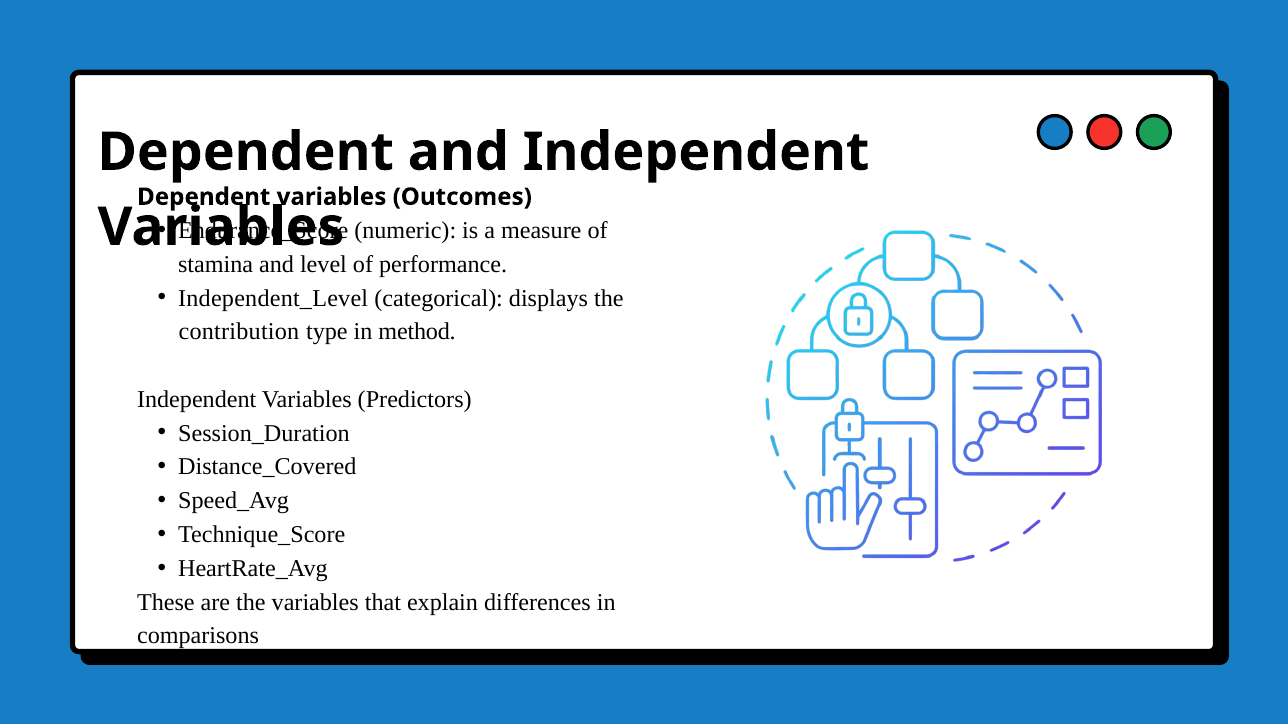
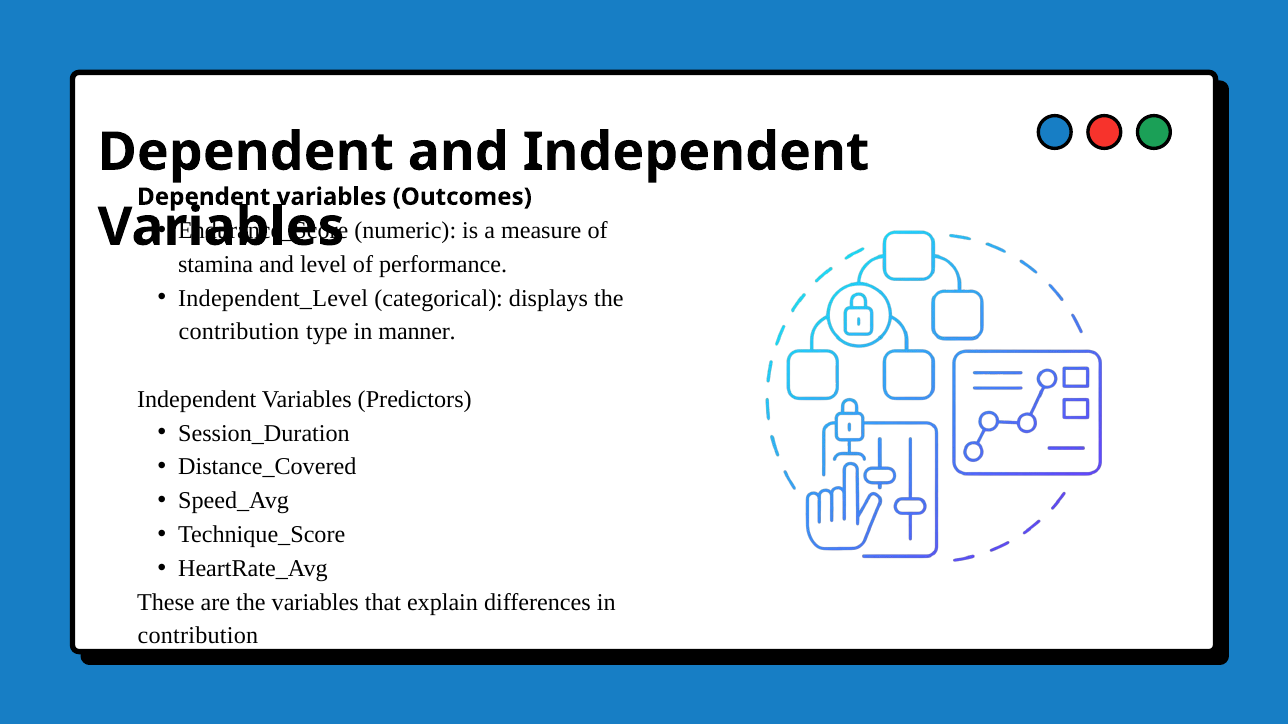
method: method -> manner (417, 332)
comparisons: comparisons -> contribution (198, 636)
